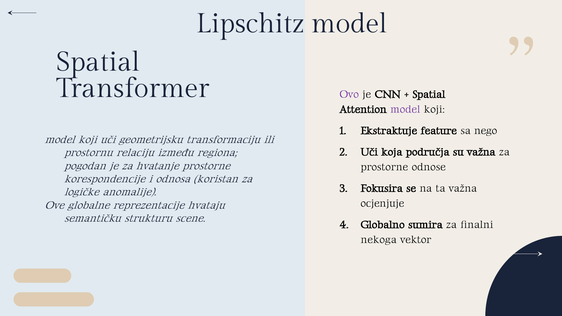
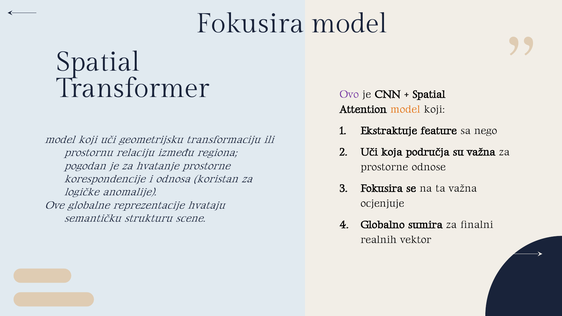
Lipschitz: Lipschitz -> Fokusira (250, 24)
model colour: purple -> orange (405, 109)
nekoga: nekoga -> realnih (379, 240)
